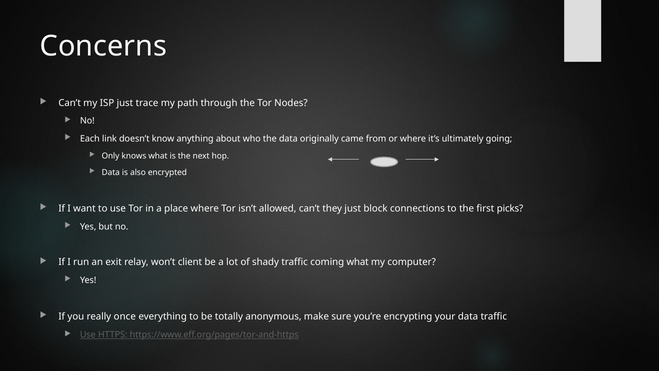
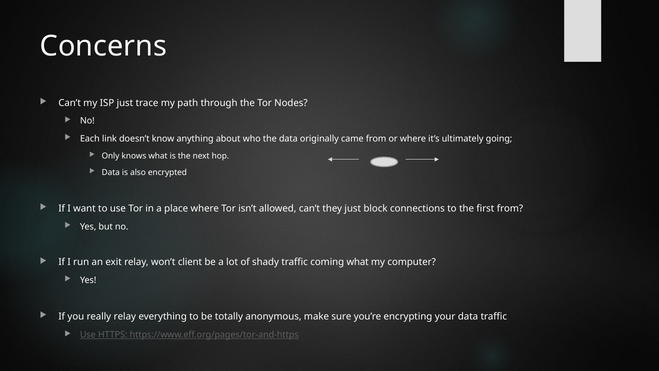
first picks: picks -> from (510, 208)
really once: once -> relay (125, 316)
